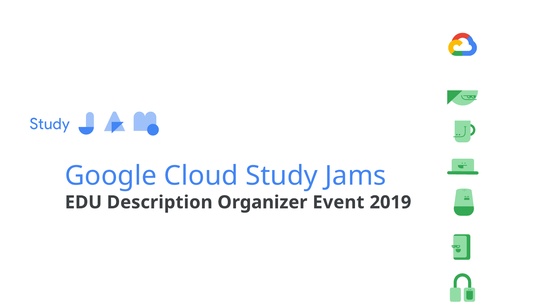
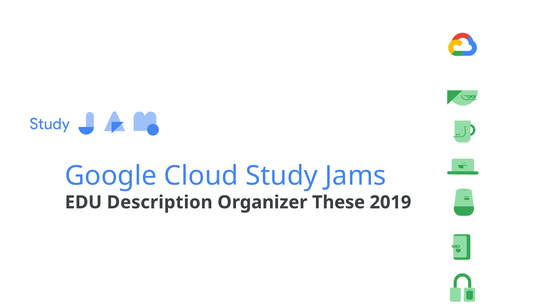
Event: Event -> These (339, 202)
